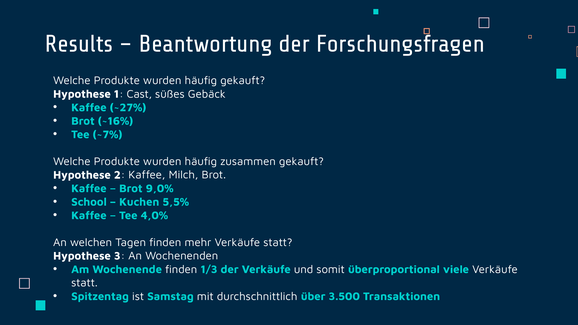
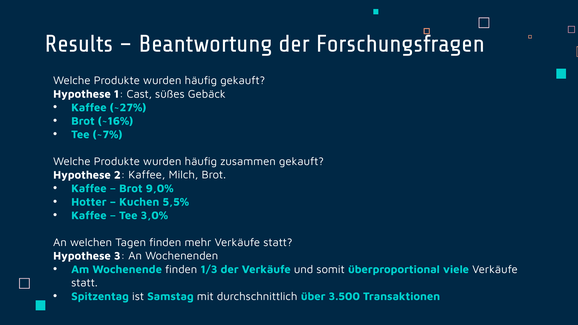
School: School -> Hotter (89, 202)
4,0%: 4,0% -> 3,0% (154, 215)
